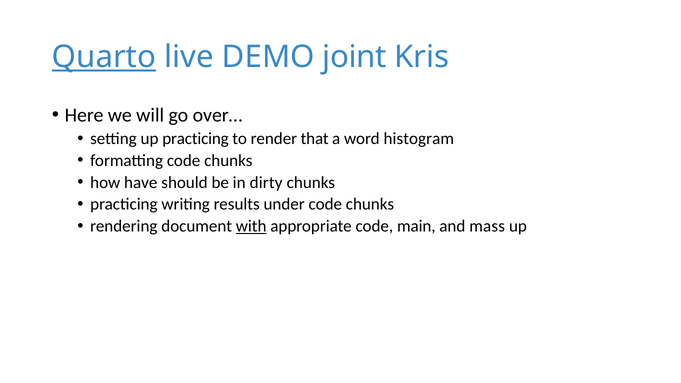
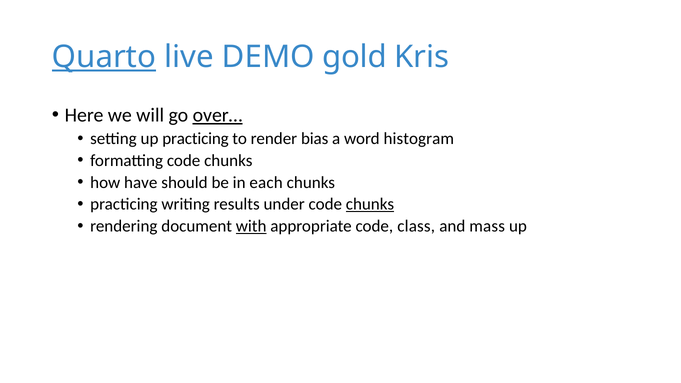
joint: joint -> gold (355, 57)
over… underline: none -> present (218, 115)
that: that -> bias (315, 139)
dirty: dirty -> each (266, 182)
chunks underline: none -> present (370, 204)
main: main -> class (416, 226)
